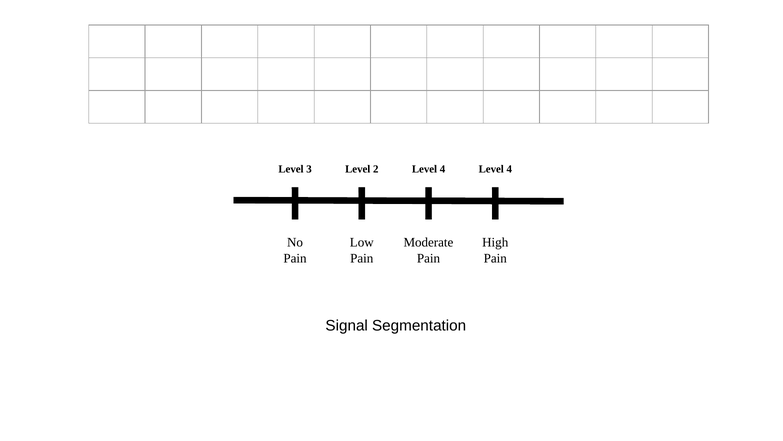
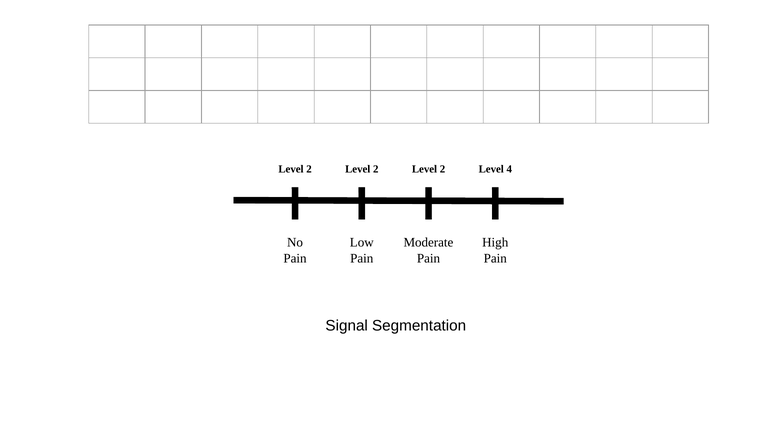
3: 3 -> 2 (309, 169)
4: 4 -> 2 (443, 169)
